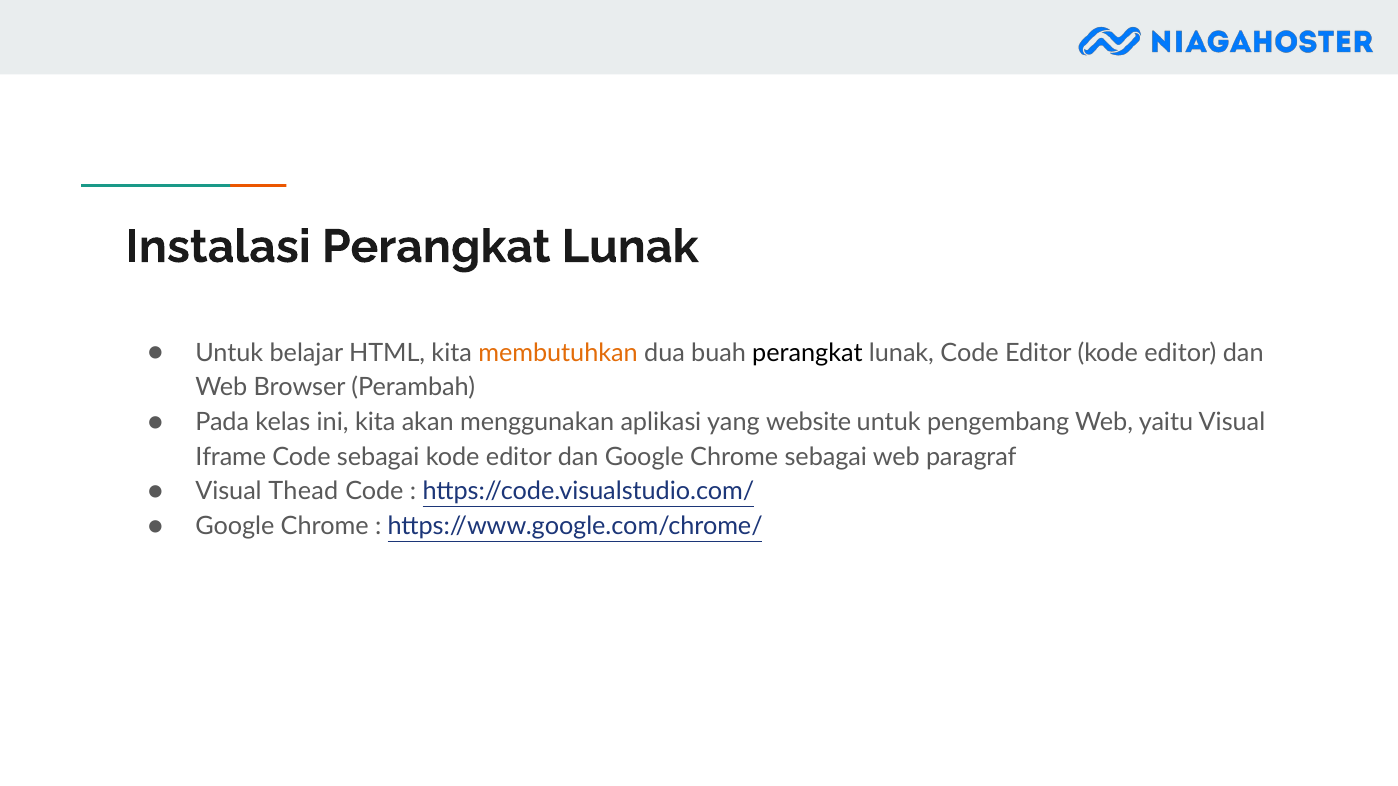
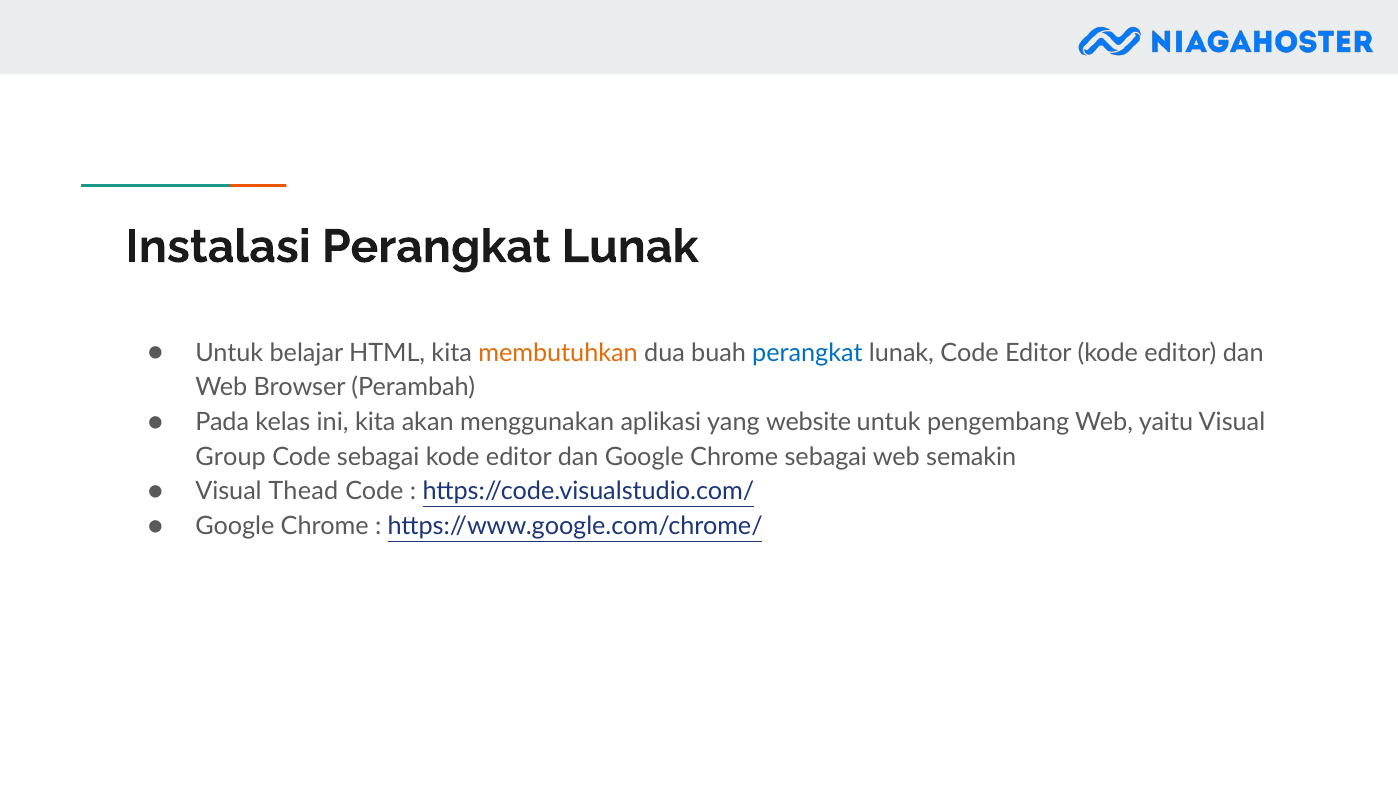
perangkat colour: black -> blue (807, 353)
Iframe: Iframe -> Group (231, 457)
paragraf: paragraf -> semakin (971, 457)
